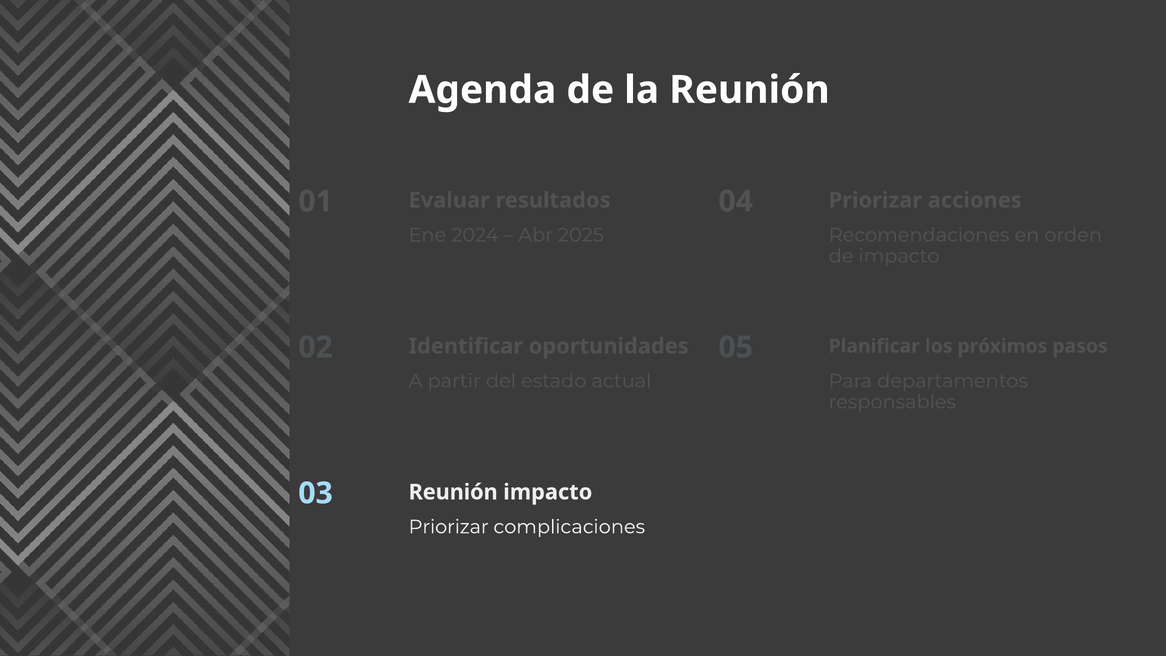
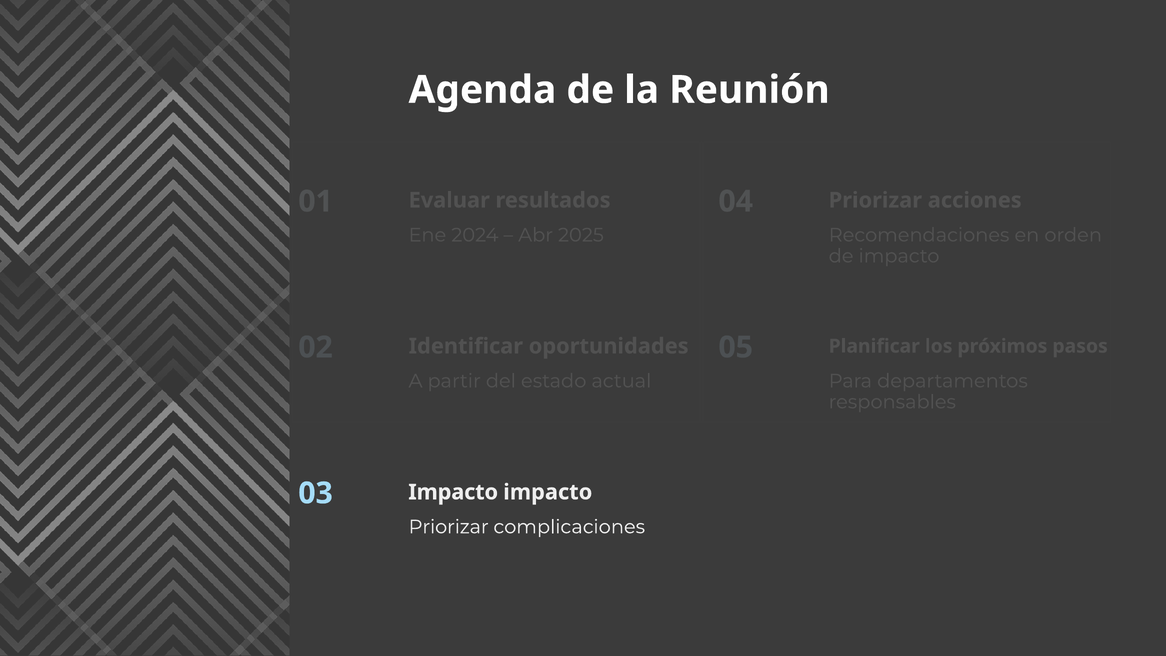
Reunión: Reunión -> Impacto (453, 492)
